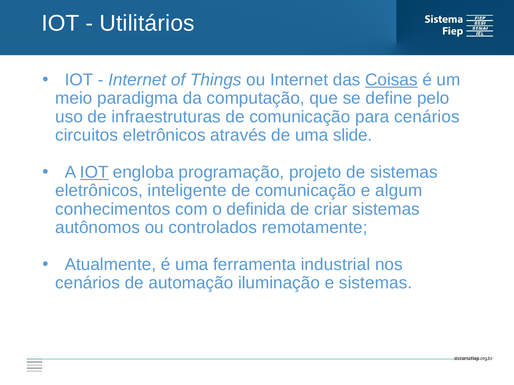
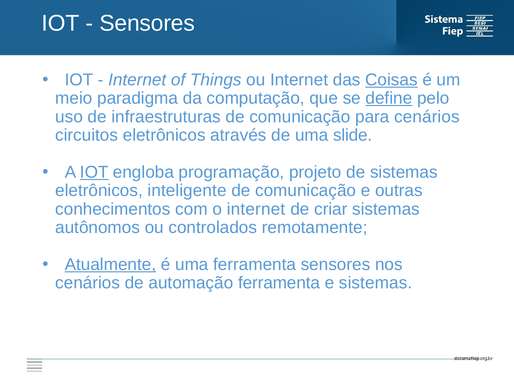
Utilitários: Utilitários -> Sensores (147, 23)
define underline: none -> present (389, 98)
algum: algum -> outras (399, 191)
o definida: definida -> internet (256, 209)
Atualmente underline: none -> present (110, 265)
ferramenta industrial: industrial -> sensores (336, 265)
automação iluminação: iluminação -> ferramenta (279, 283)
